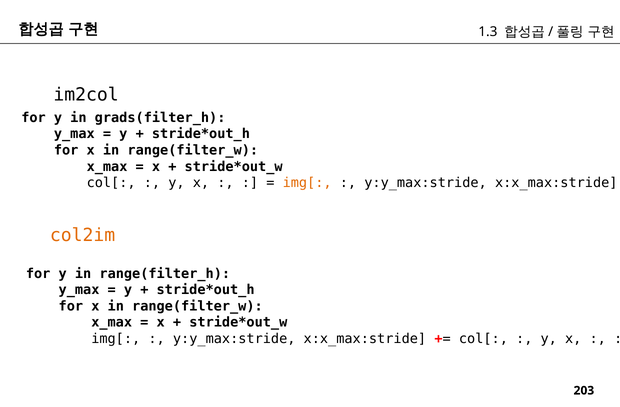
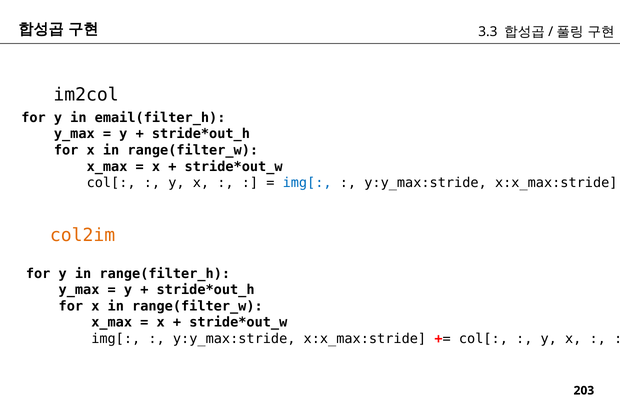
1.3: 1.3 -> 3.3 (488, 32)
grads(filter_h: grads(filter_h -> email(filter_h (160, 118)
img[ colour: orange -> blue (307, 183)
